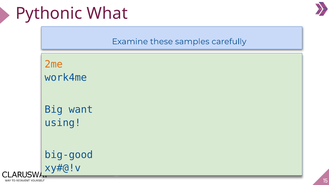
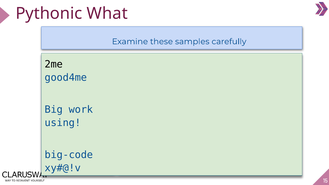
2me colour: orange -> black (54, 64)
work4me: work4me -> good4me (66, 78)
want: want -> work (81, 110)
big-good: big-good -> big-code (69, 155)
